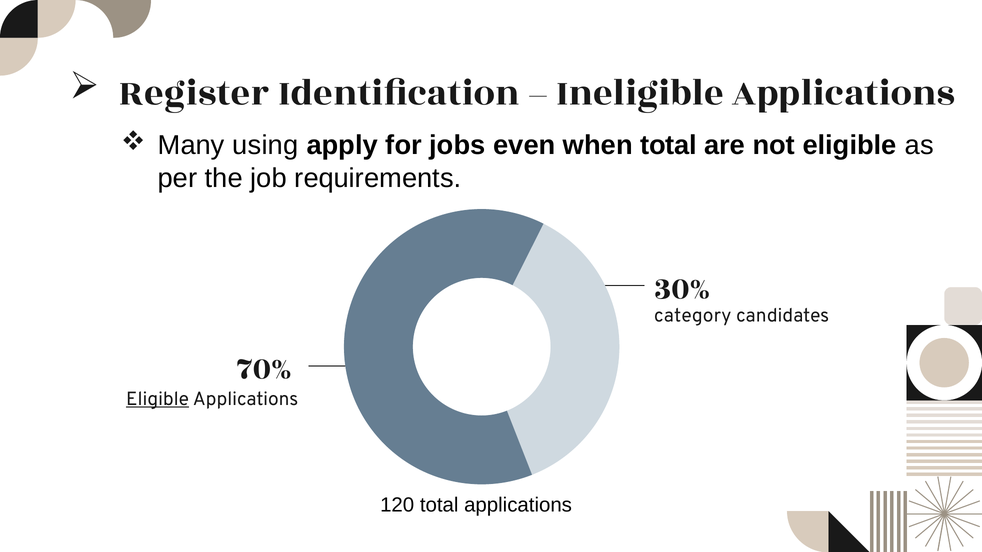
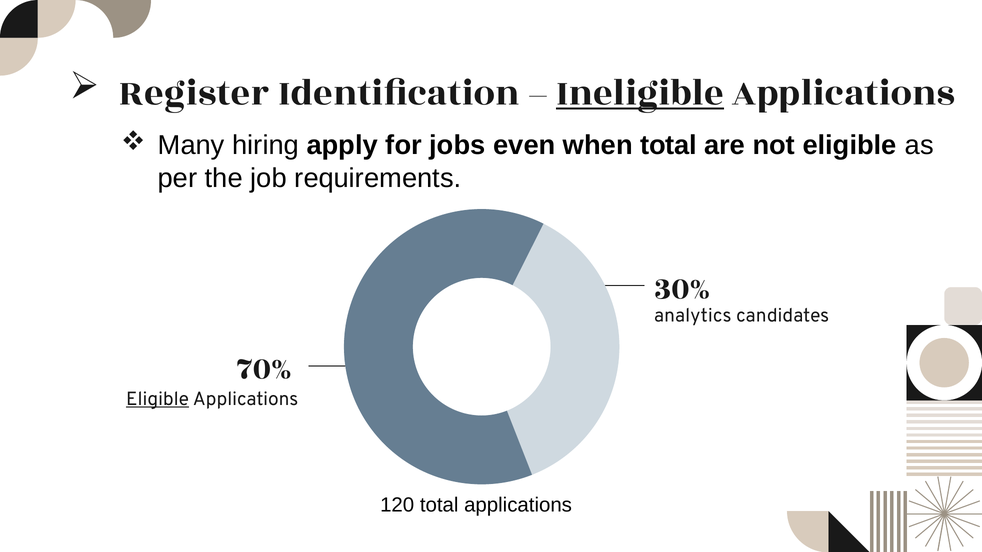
Ineligible underline: none -> present (640, 92)
using: using -> hiring (266, 146)
category: category -> analytics (693, 315)
